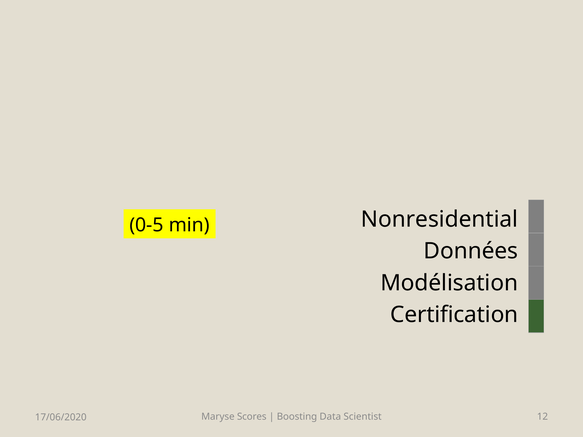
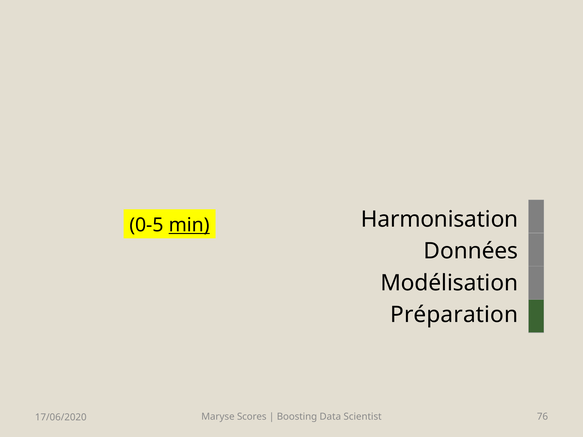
Nonresidential: Nonresidential -> Harmonisation (440, 220)
min underline: none -> present (189, 225)
Certification: Certification -> Préparation (454, 315)
12: 12 -> 76 (542, 417)
